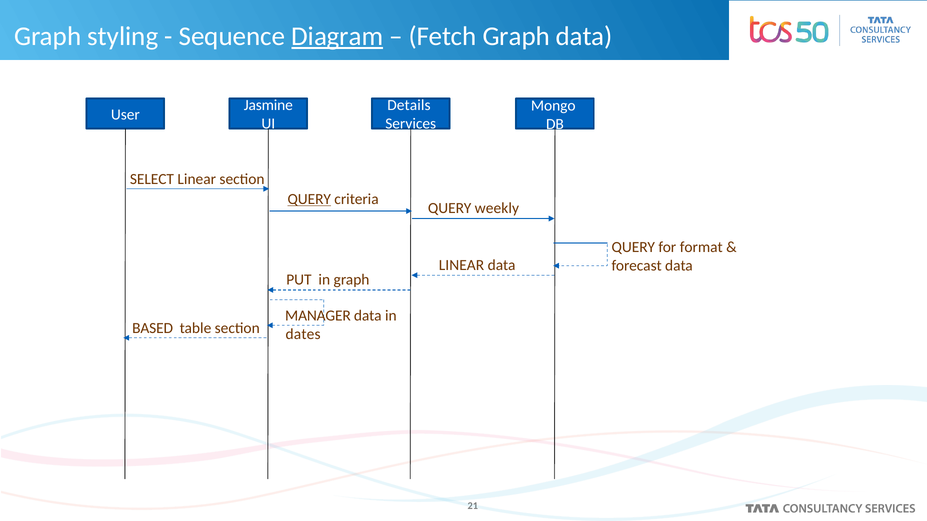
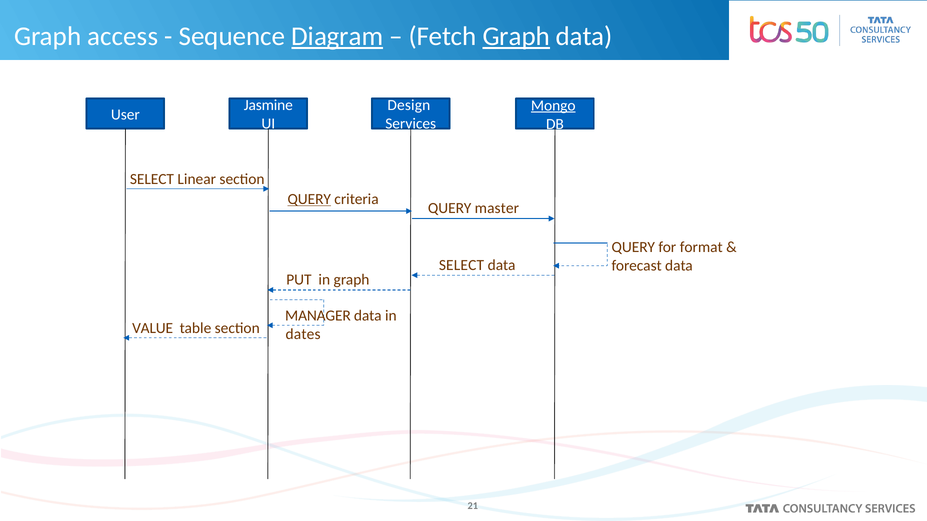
styling: styling -> access (123, 36)
Graph underline: none -> present (516, 36)
Details: Details -> Design (409, 105)
Mongo underline: none -> present (553, 106)
weekly: weekly -> master (497, 208)
LINEAR: LINEAR -> SELECT (461, 265)
BASED: BASED -> VALUE (153, 328)
